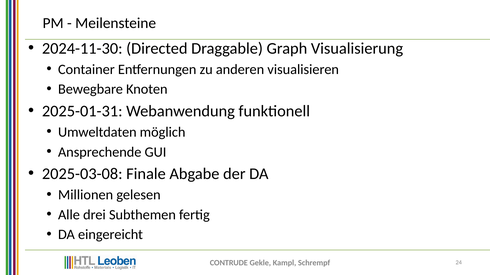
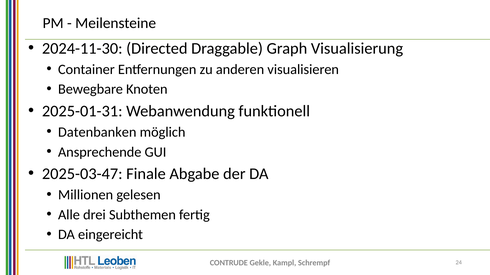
Umweltdaten: Umweltdaten -> Datenbanken (97, 132)
2025-03-08: 2025-03-08 -> 2025-03-47 (82, 174)
